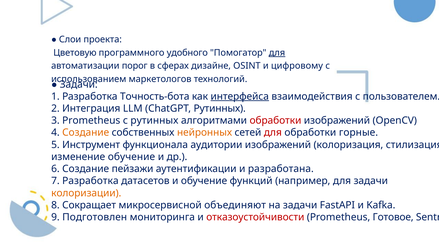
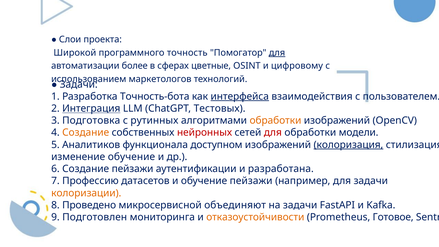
Цветовую: Цветовую -> Широкой (75, 53)
удобного: удобного -> точность (187, 53)
порог: порог -> более (135, 66)
дизайне: дизайне -> цветные (211, 66)
Интеграция underline: none -> present (91, 108)
ChatGPT Рутинных: Рутинных -> Тестовых (220, 108)
3 Prometheus: Prometheus -> Подготовка (91, 121)
обработки colour: red -> orange (275, 121)
нейронных colour: orange -> red (205, 133)
горные: горные -> модели (359, 133)
Инструмент: Инструмент -> Аналитиков (91, 145)
аудитории: аудитории -> доступном (216, 145)
колоризация underline: none -> present (348, 145)
7 Разработка: Разработка -> Профессию (90, 181)
обучение функций: функций -> пейзажи (251, 181)
Сокращает: Сокращает -> Проведено (89, 205)
отказоустойчивости colour: red -> orange (255, 217)
